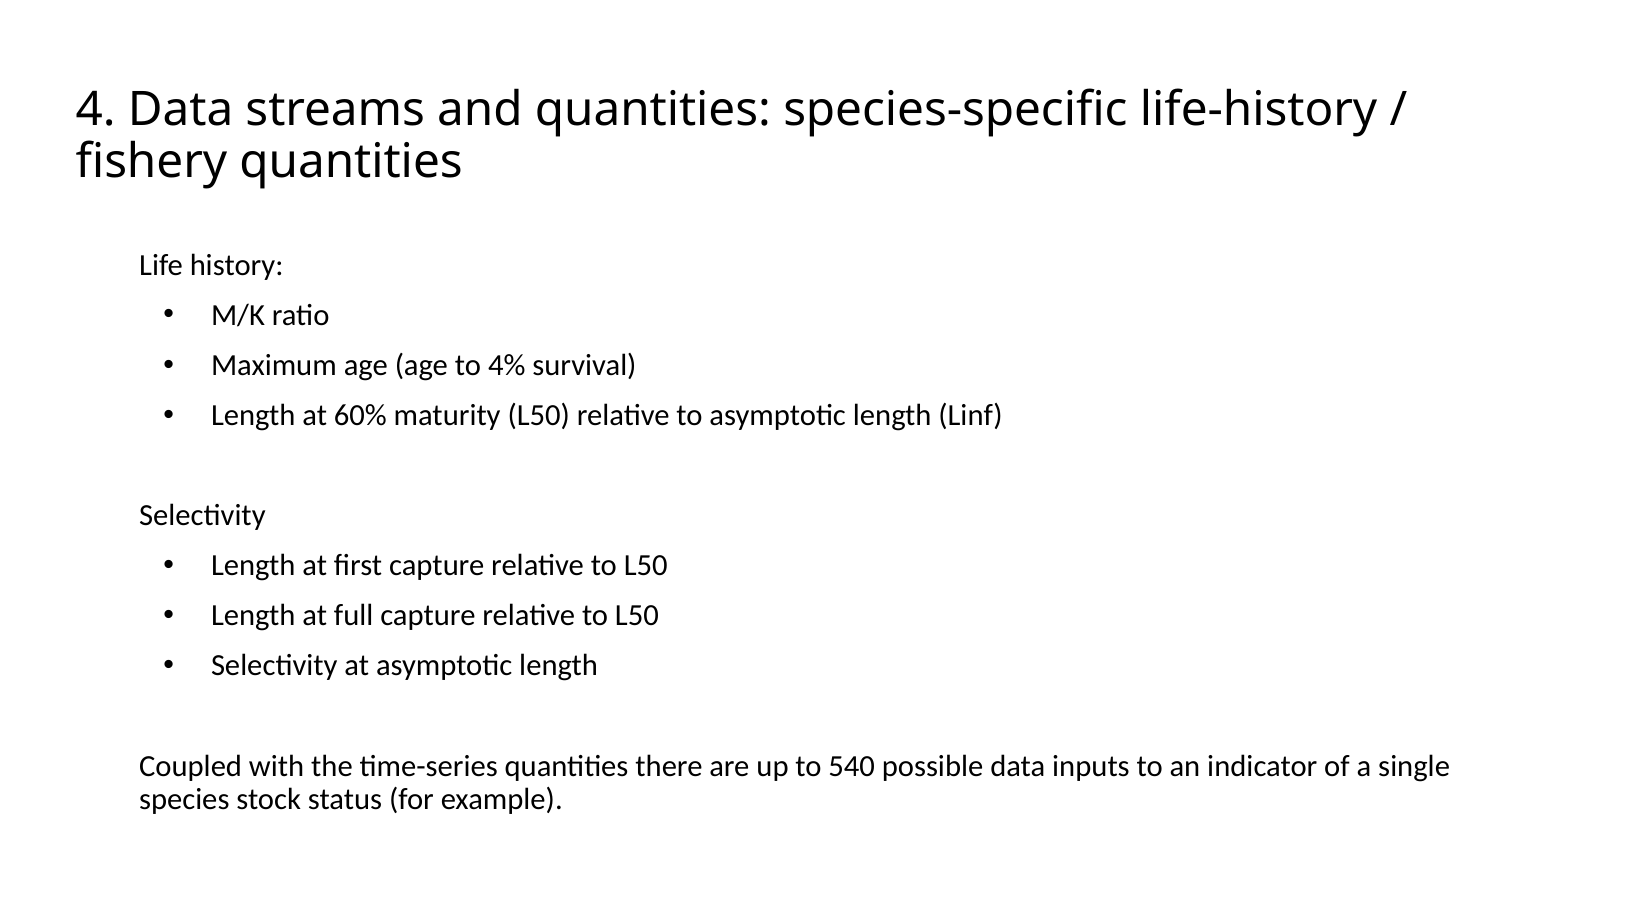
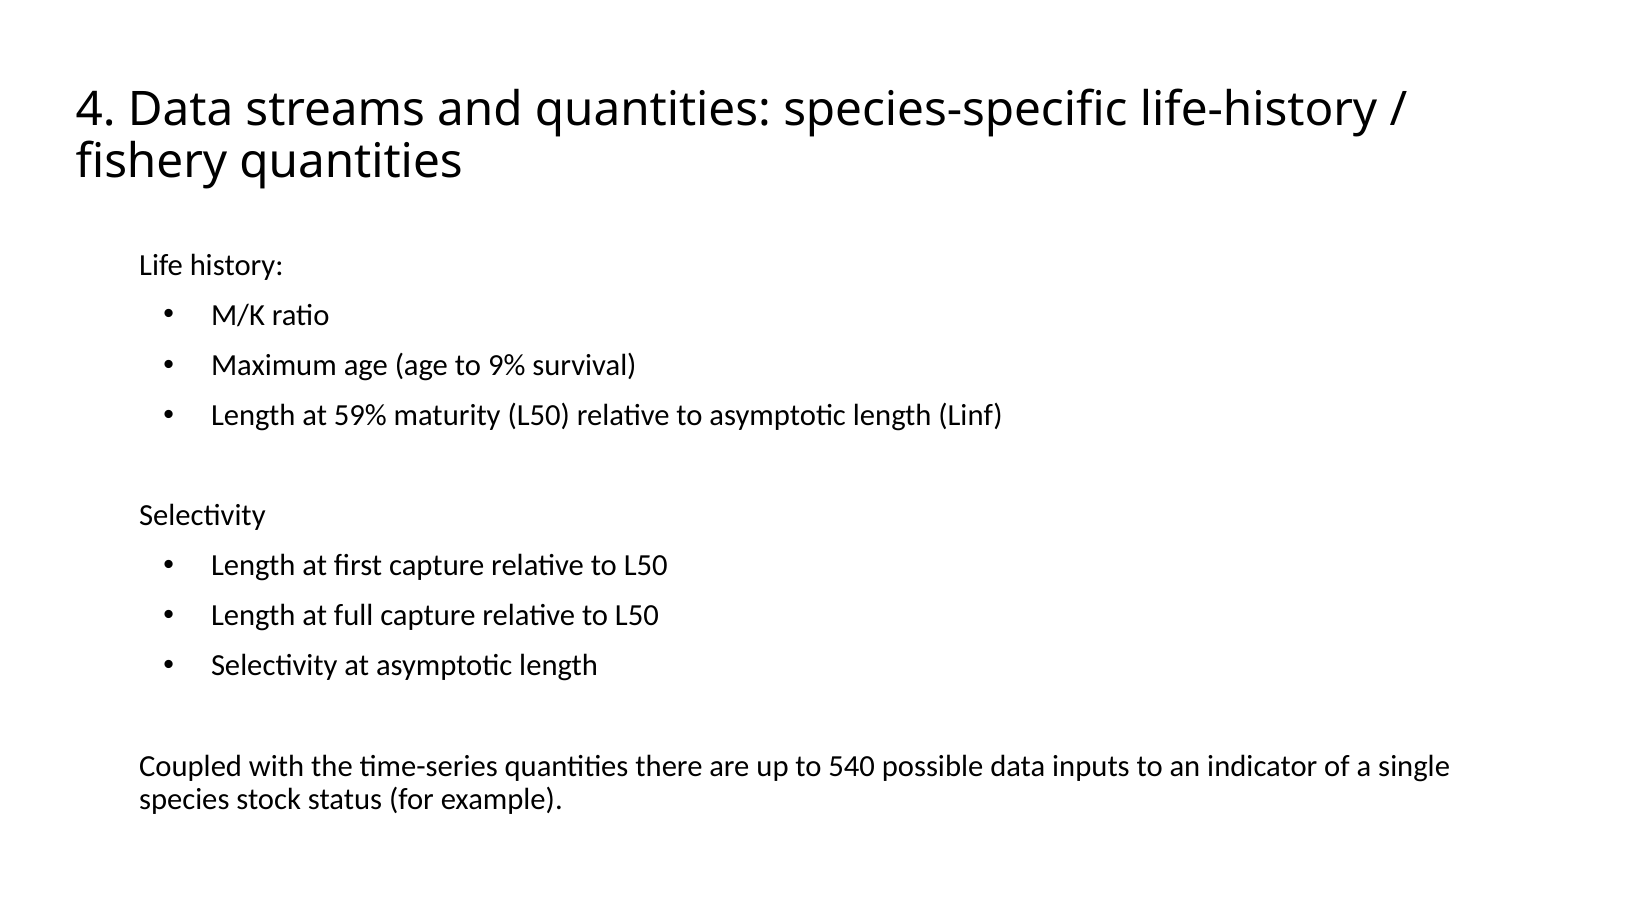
4%: 4% -> 9% (507, 365)
60%: 60% -> 59% (360, 415)
